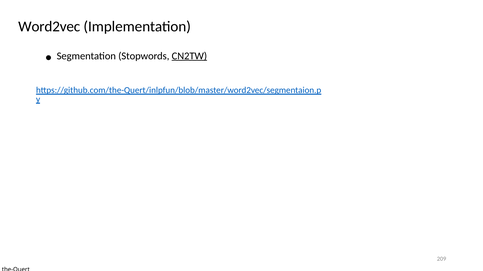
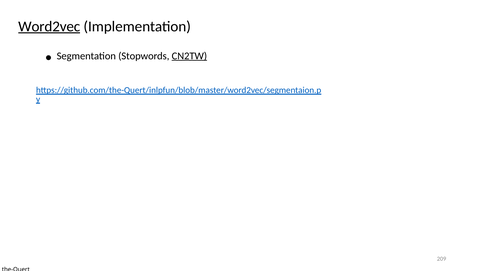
Word2vec underline: none -> present (49, 27)
